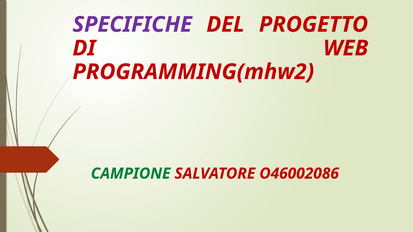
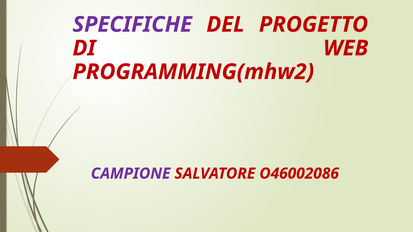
CAMPIONE colour: green -> purple (131, 174)
